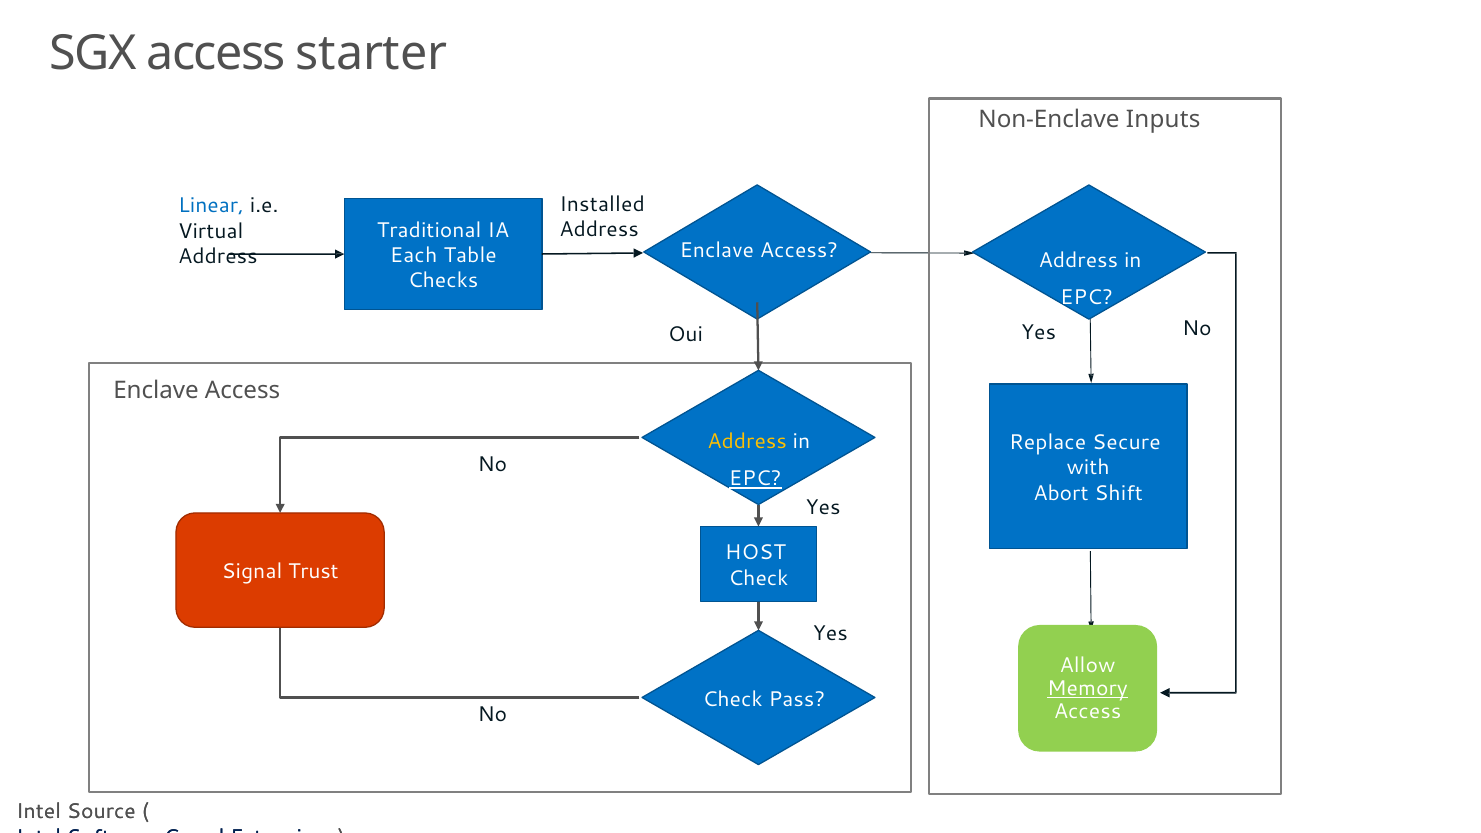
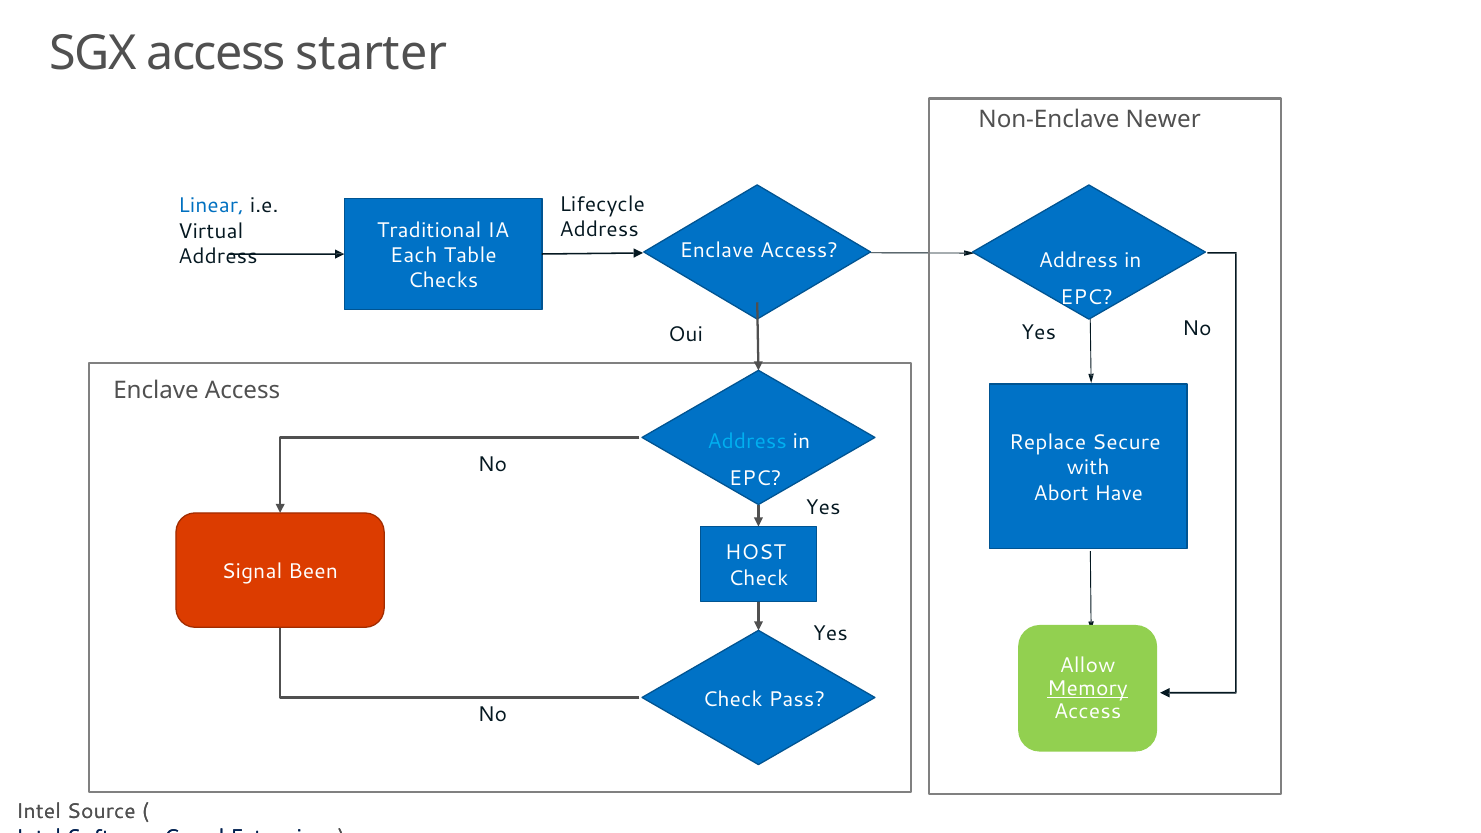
Inputs: Inputs -> Newer (1163, 120)
Installed: Installed -> Lifecycle (602, 204)
Address colour: yellow -> light blue (747, 442)
EPC underline: present -> none (755, 479)
Shift: Shift -> Have (1119, 493)
Trust: Trust -> Been (313, 572)
